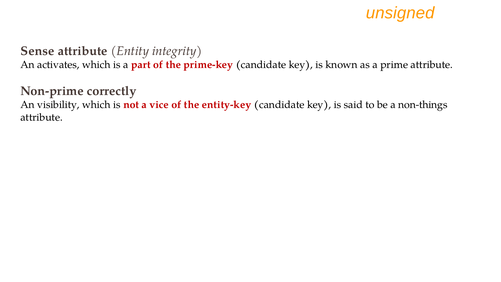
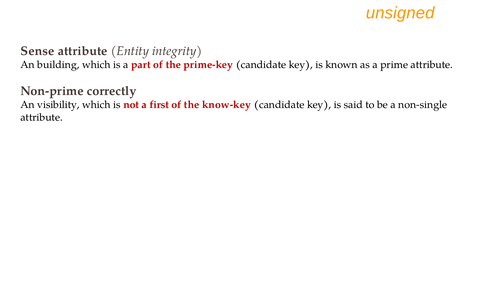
activates: activates -> building (58, 65)
vice: vice -> first (159, 105)
entity-key: entity-key -> know-key (227, 105)
non-things: non-things -> non-single (423, 105)
